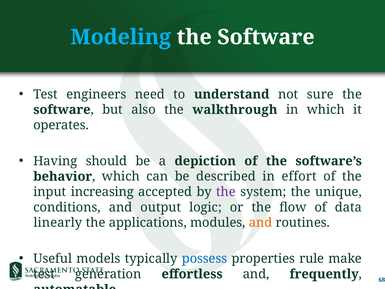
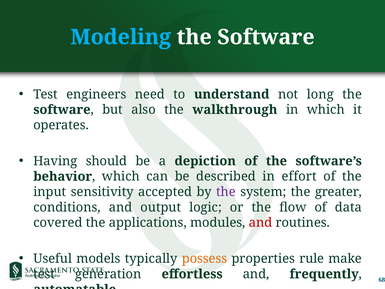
sure: sure -> long (320, 94)
increasing: increasing -> sensitivity (102, 192)
unique: unique -> greater (338, 192)
linearly: linearly -> covered (58, 223)
and colour: orange -> red (260, 223)
possess colour: blue -> orange (205, 258)
